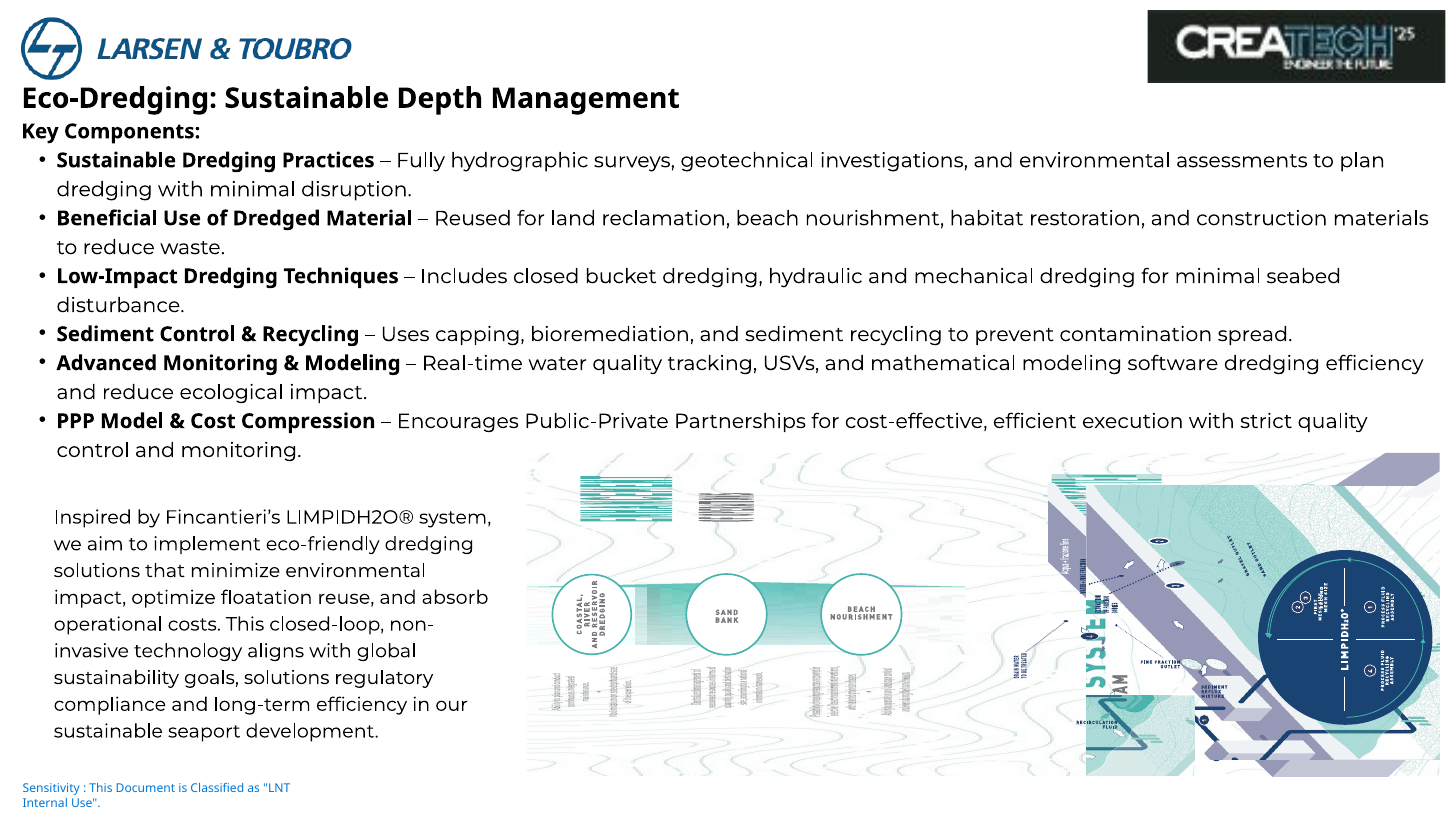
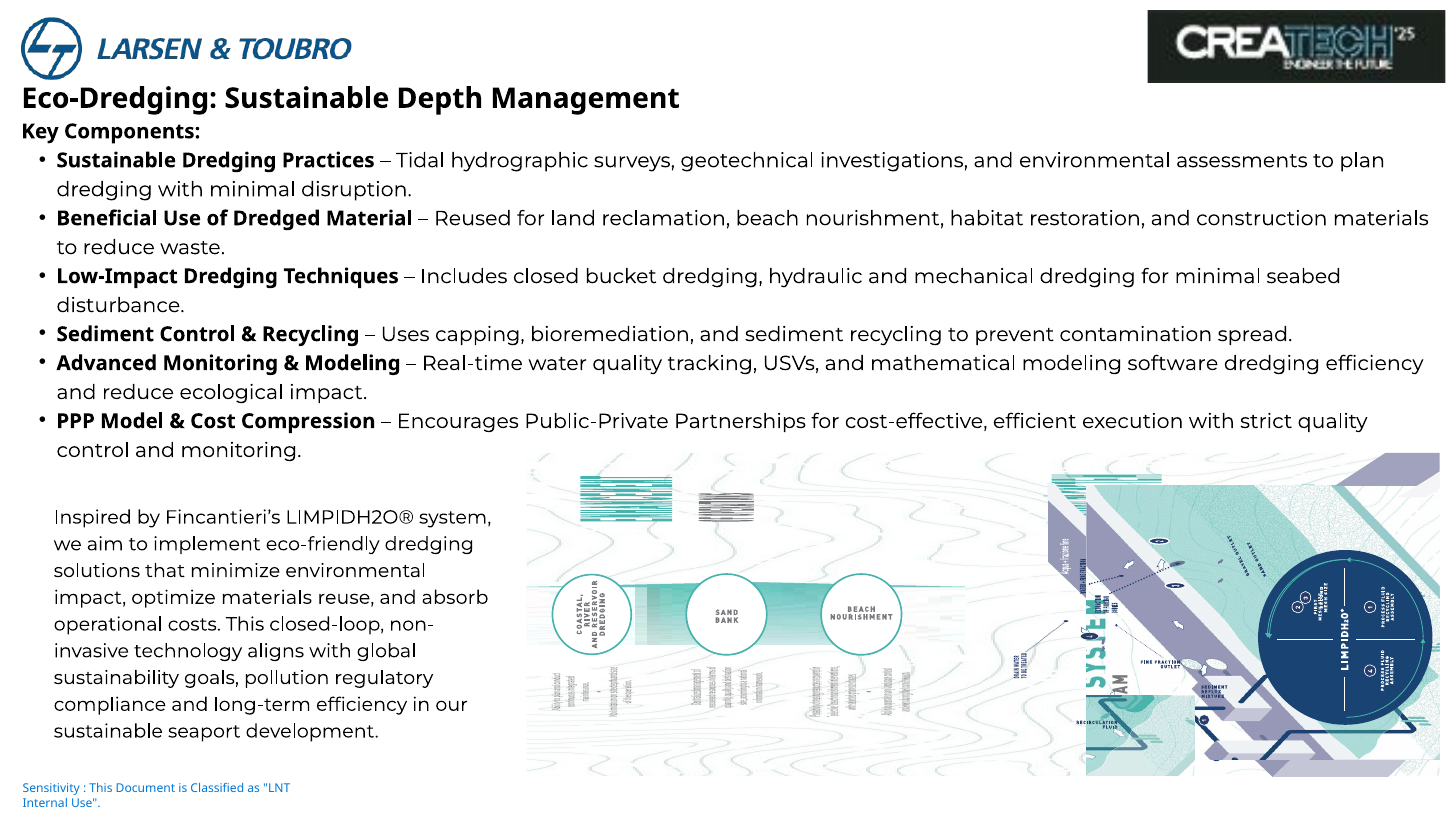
Fully: Fully -> Tidal (420, 160)
optimize floatation: floatation -> materials (267, 598)
goals solutions: solutions -> pollution (287, 678)
